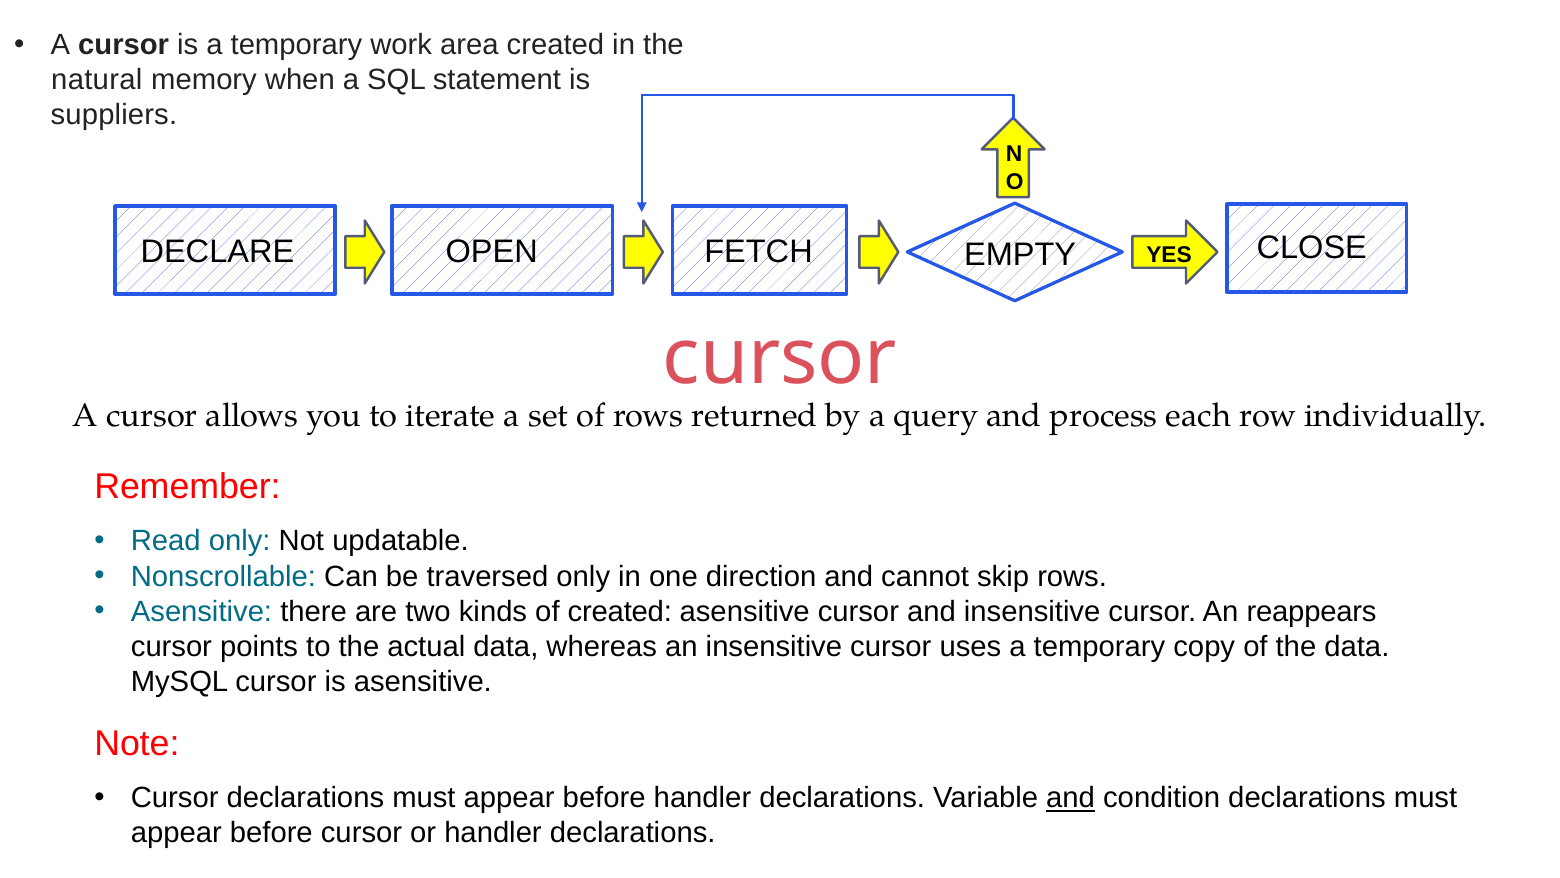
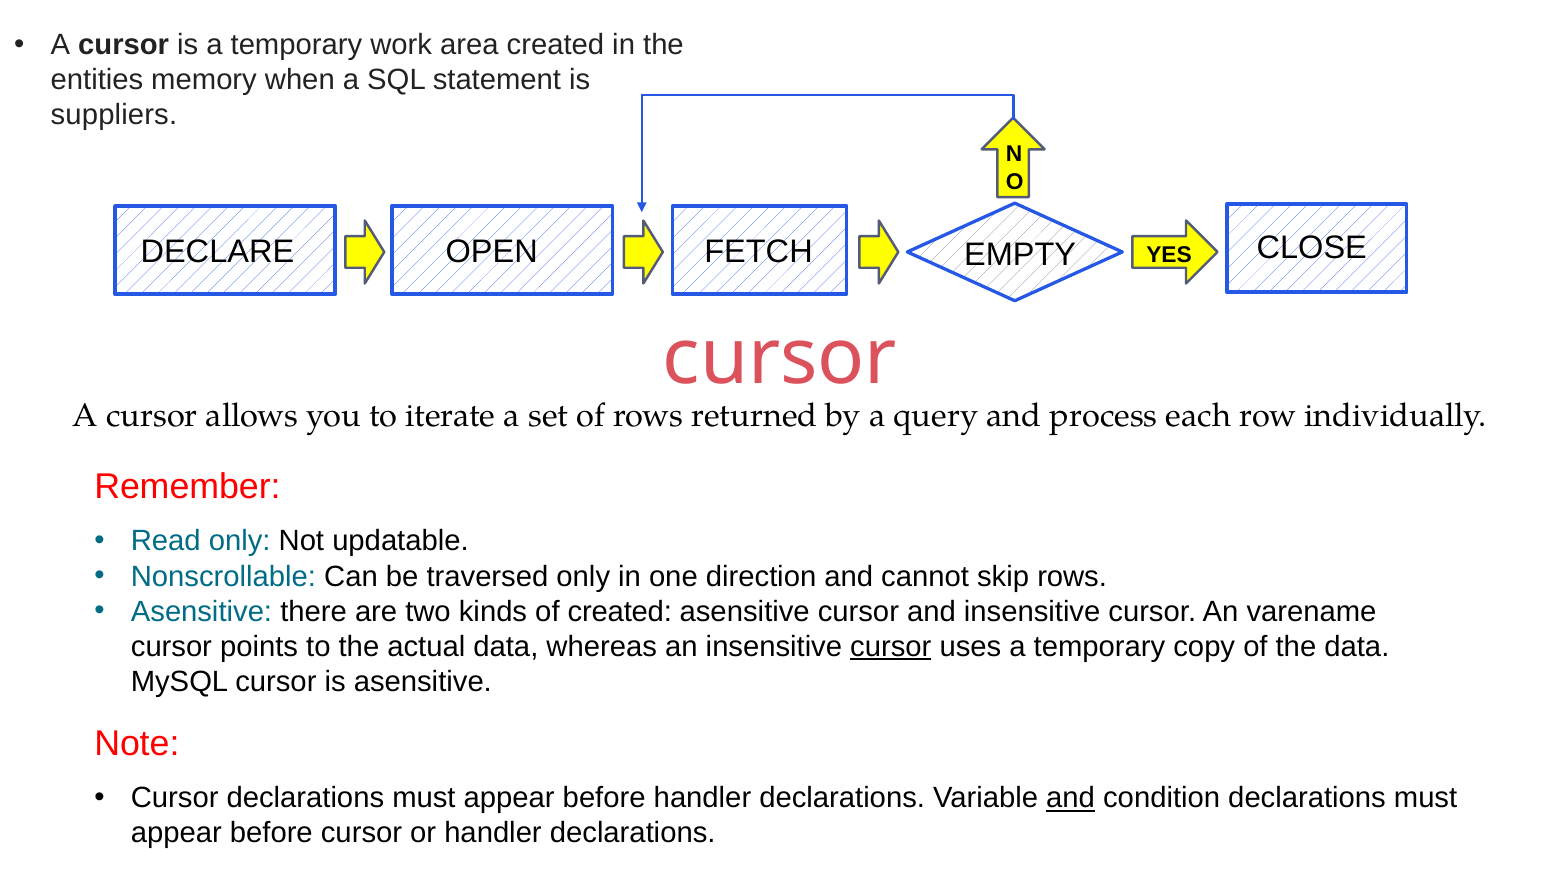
natural: natural -> entities (97, 80)
reappears: reappears -> varename (1311, 611)
cursor underline: none -> present (891, 646)
